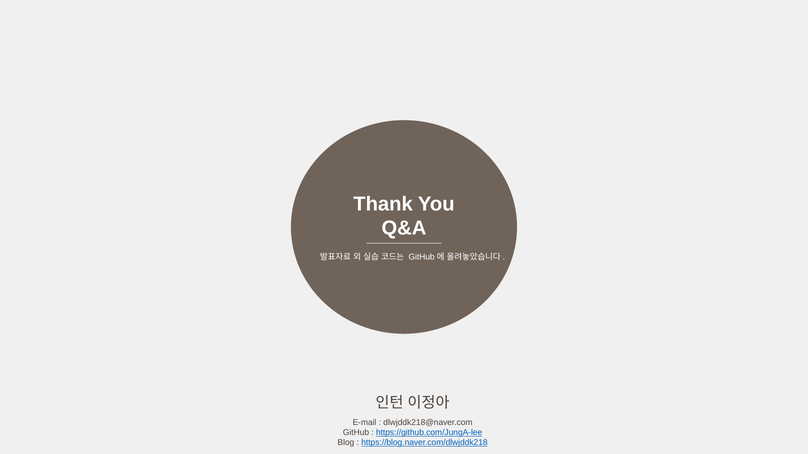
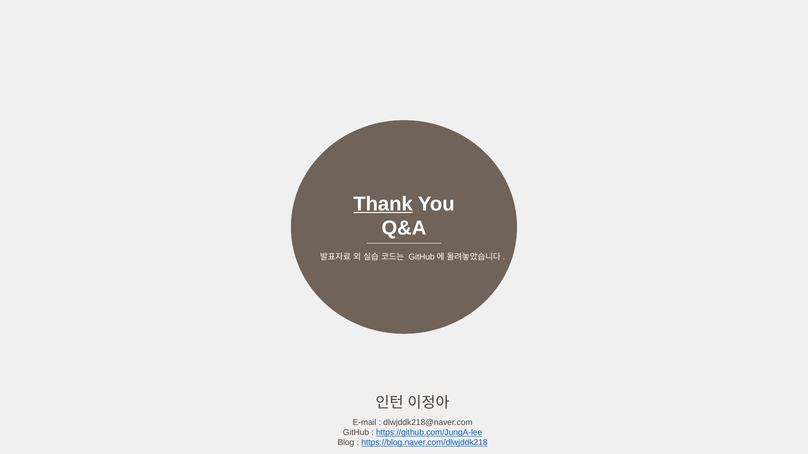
Thank underline: none -> present (383, 204)
